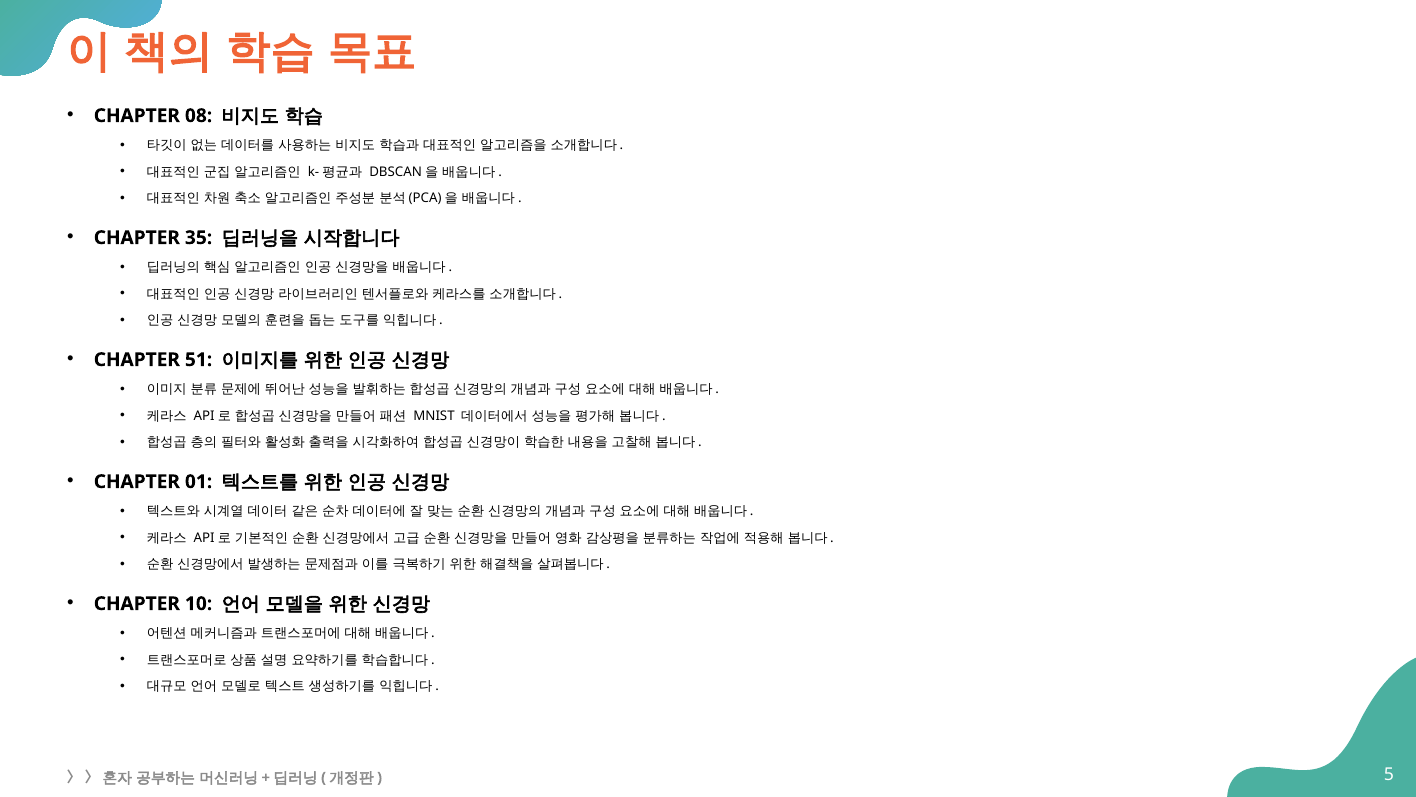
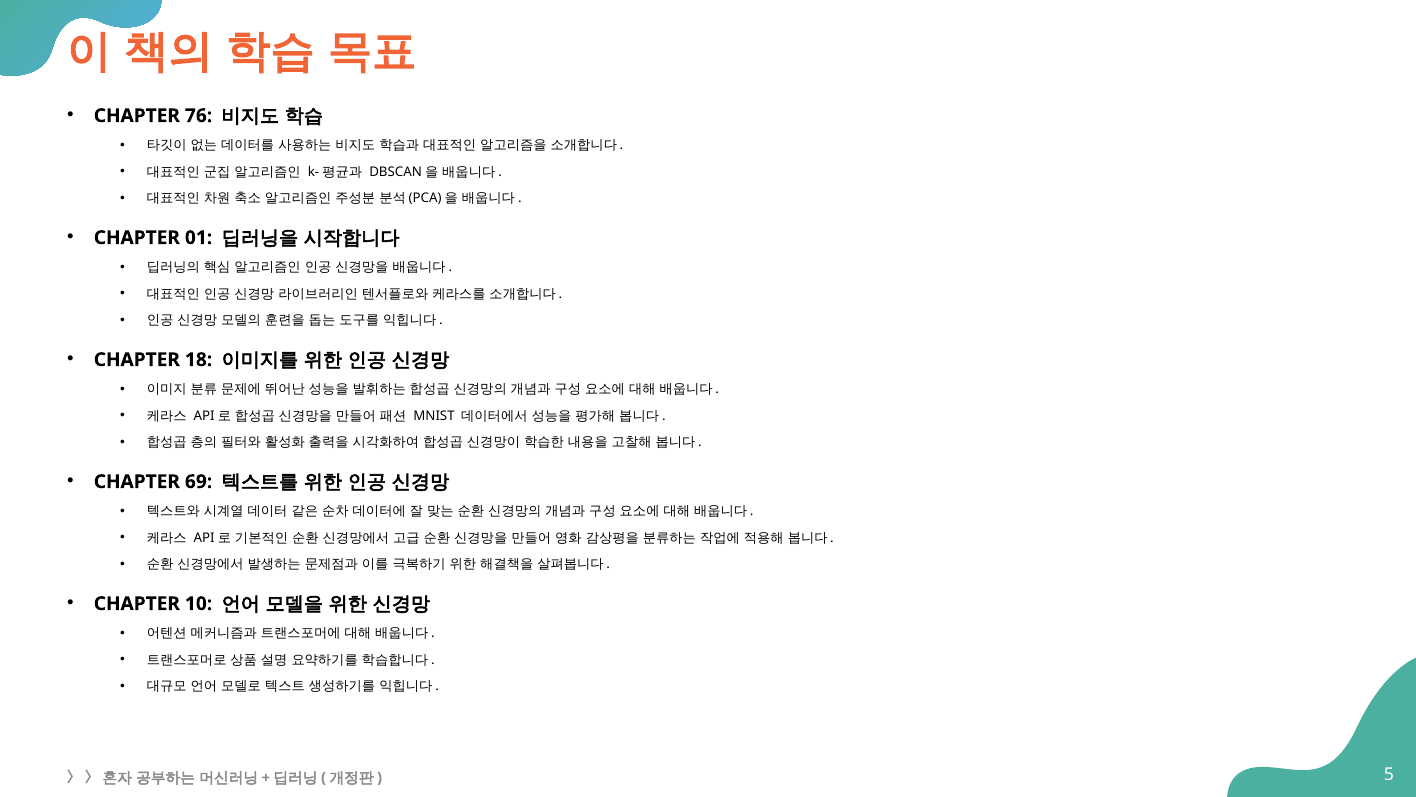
08: 08 -> 76 (199, 116)
35: 35 -> 01 (199, 238)
51: 51 -> 18 (199, 360)
01: 01 -> 69 (199, 481)
